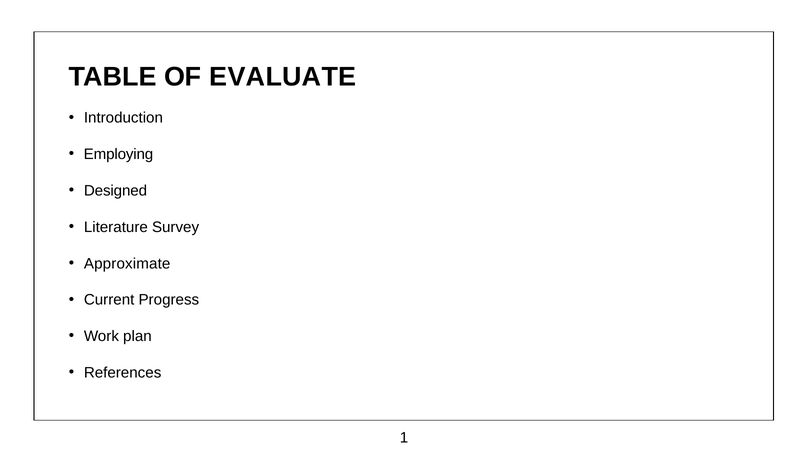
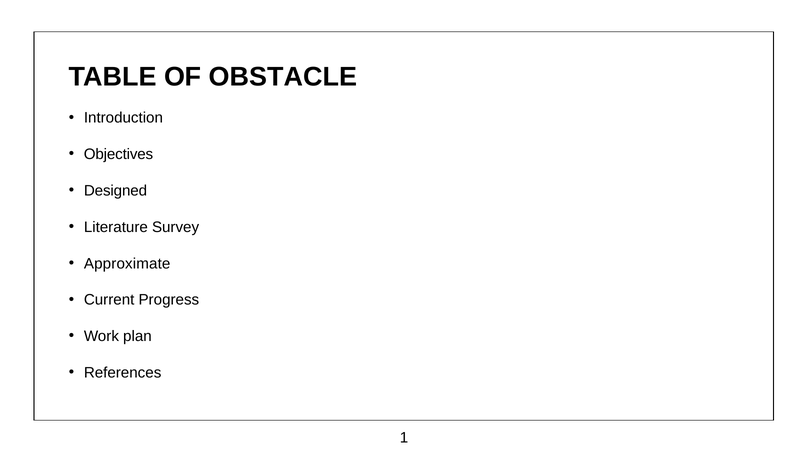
EVALUATE: EVALUATE -> OBSTACLE (283, 77)
Employing: Employing -> Objectives (118, 154)
